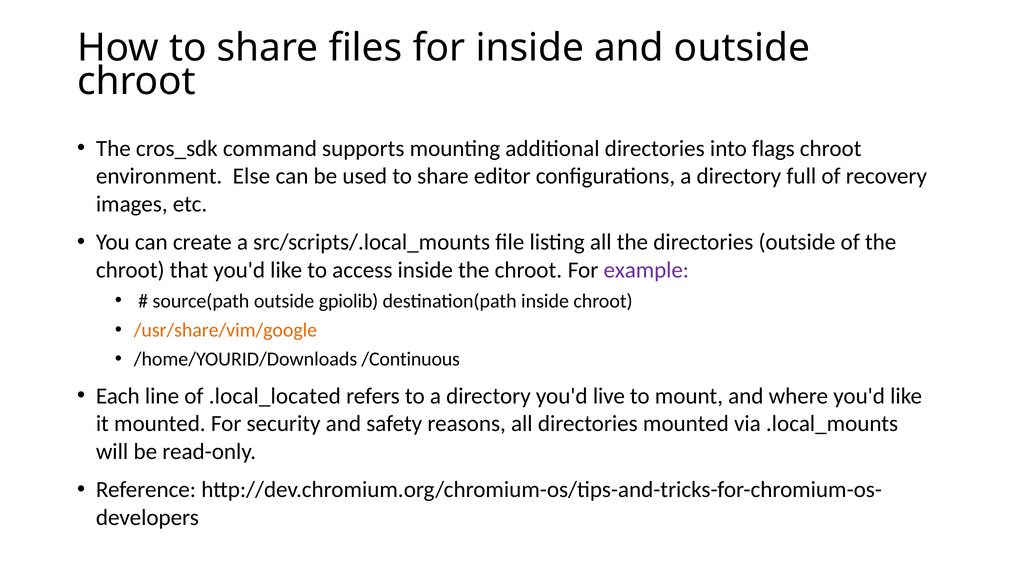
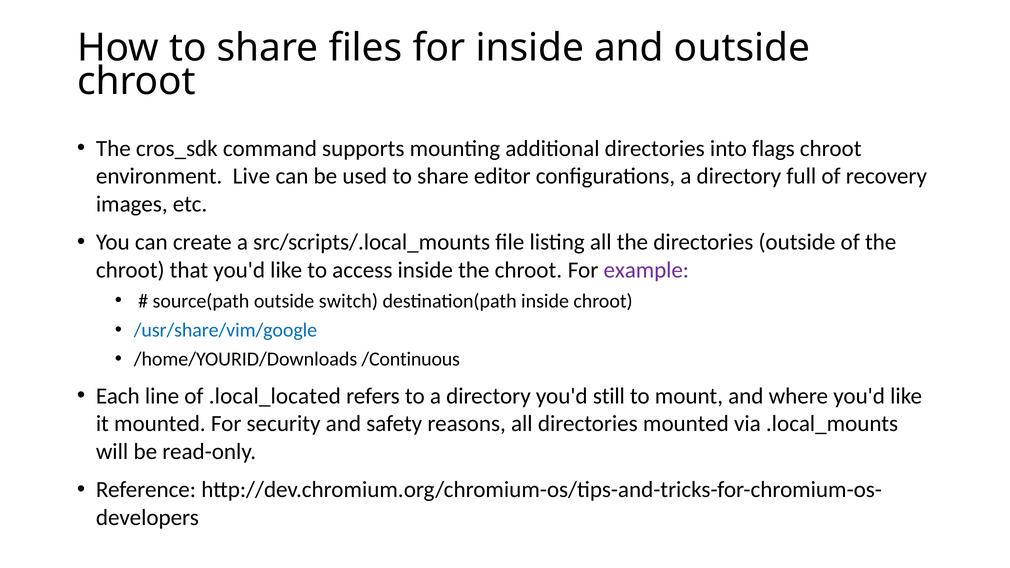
Else: Else -> Live (251, 176)
gpiolib: gpiolib -> switch (348, 301)
/usr/share/vim/google colour: orange -> blue (225, 330)
live: live -> still (609, 396)
